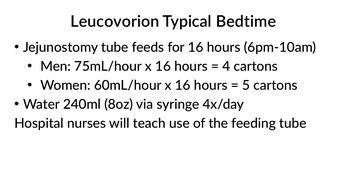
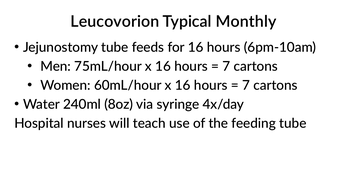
Bedtime: Bedtime -> Monthly (246, 22)
4: 4 -> 7 (226, 66)
5: 5 -> 7 (246, 85)
